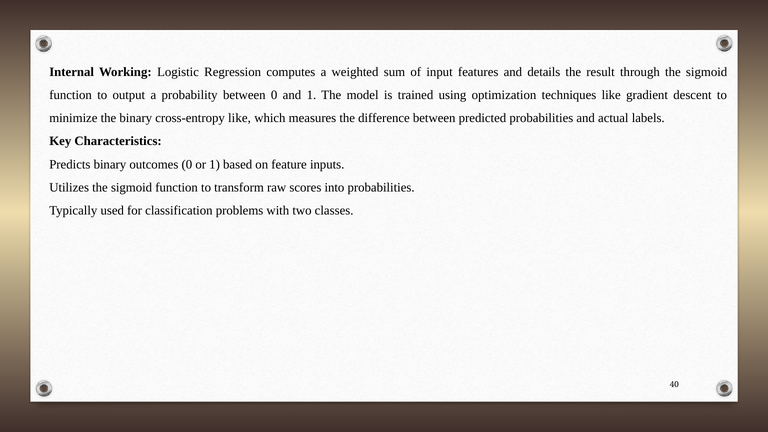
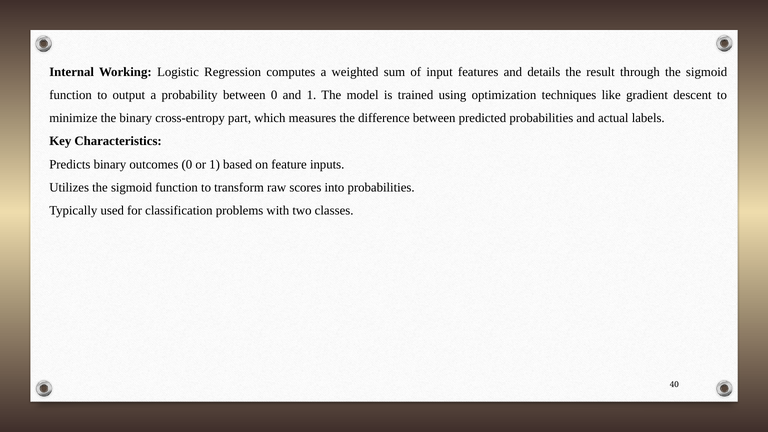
cross-entropy like: like -> part (240, 118)
